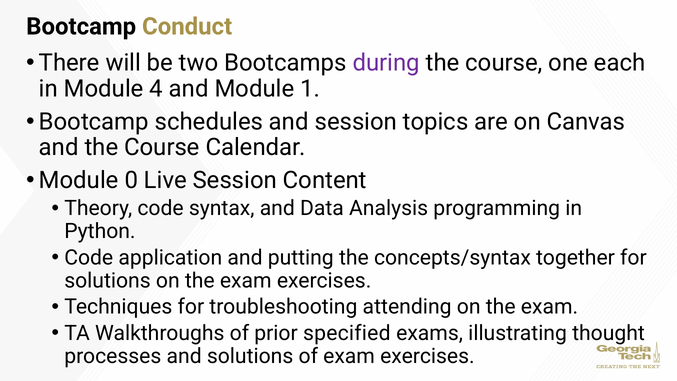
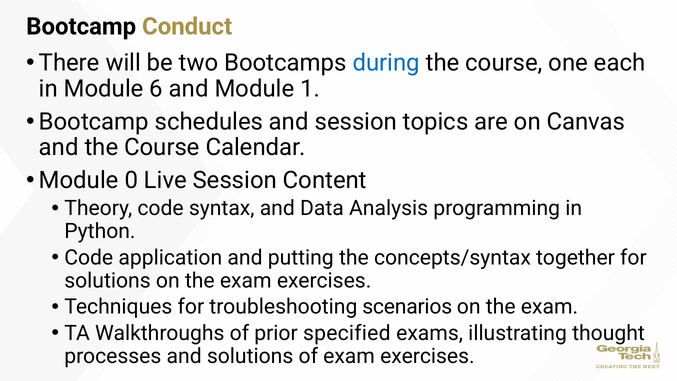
during colour: purple -> blue (386, 63)
4: 4 -> 6 (156, 89)
attending: attending -> scenarios (407, 307)
